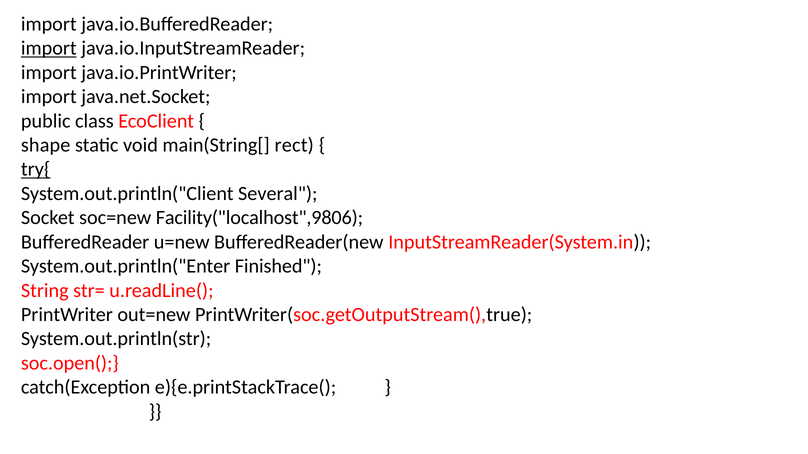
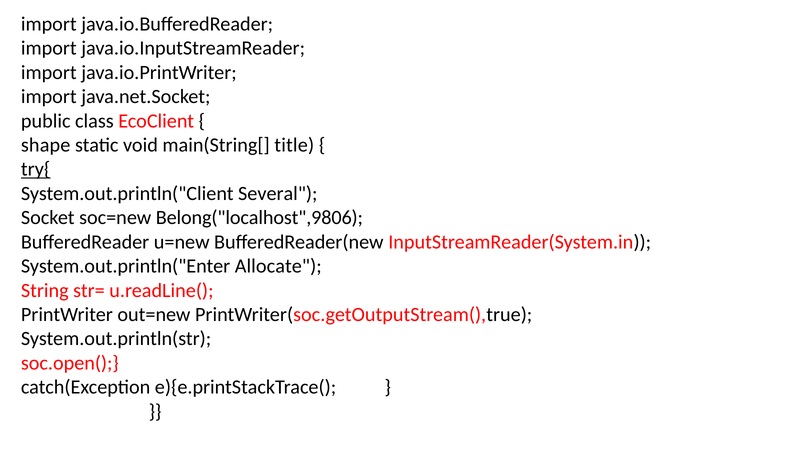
import underline: present -> none (49, 48)
rect: rect -> title (294, 145)
Facility("localhost",9806: Facility("localhost",9806 -> Belong("localhost",9806 (259, 218)
Finished: Finished -> Allocate (278, 266)
